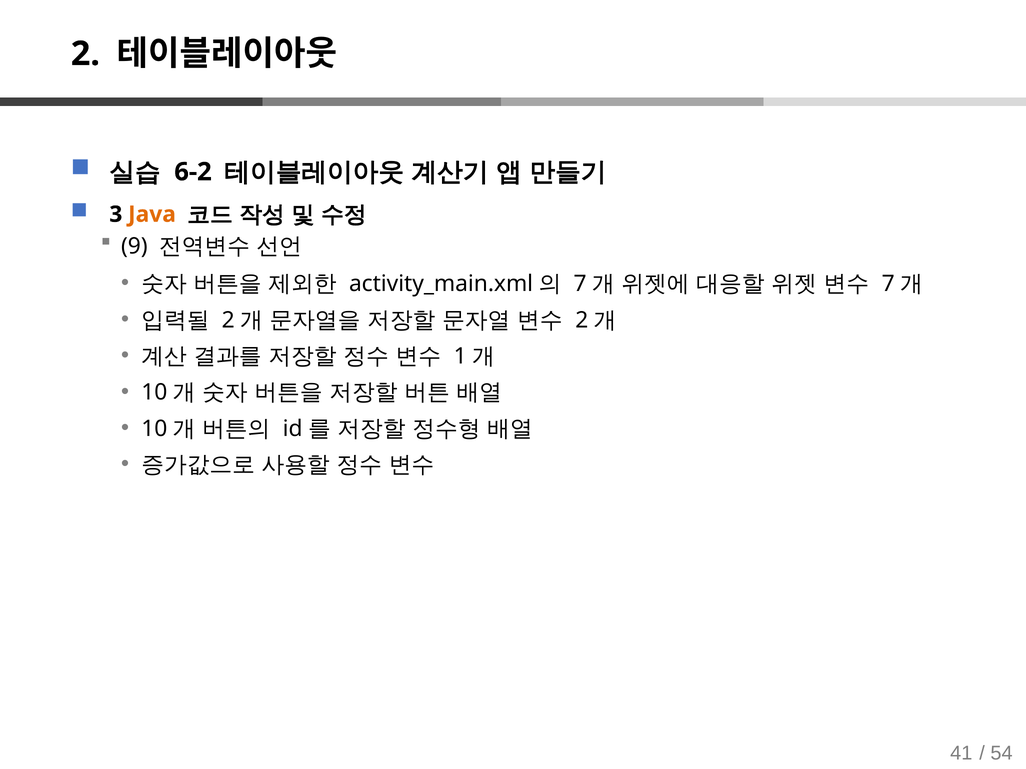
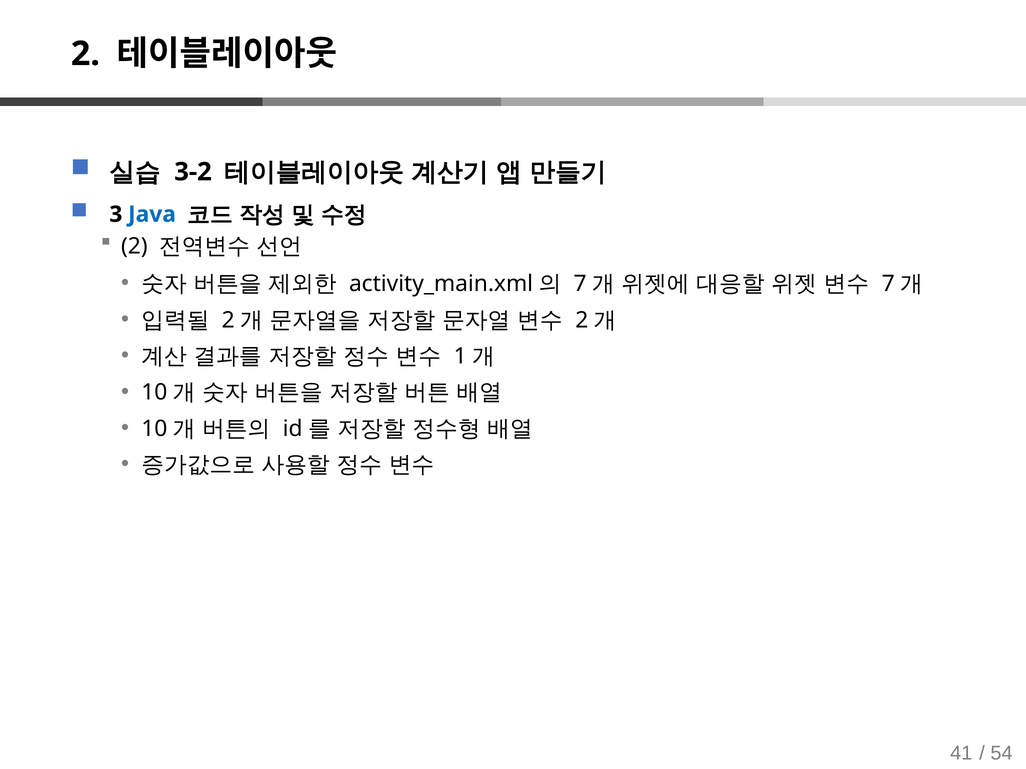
6-2: 6-2 -> 3-2 (193, 172)
Java colour: orange -> blue (152, 214)
9: 9 -> 2 (134, 246)
